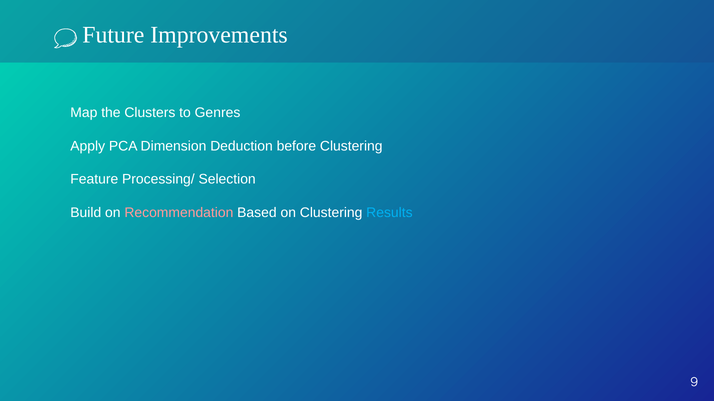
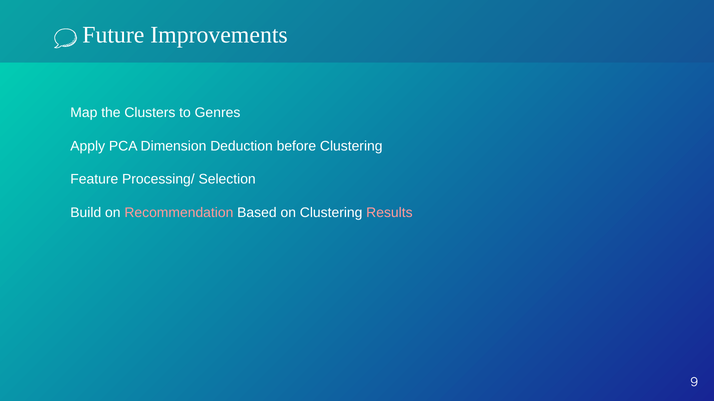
Results colour: light blue -> pink (389, 213)
